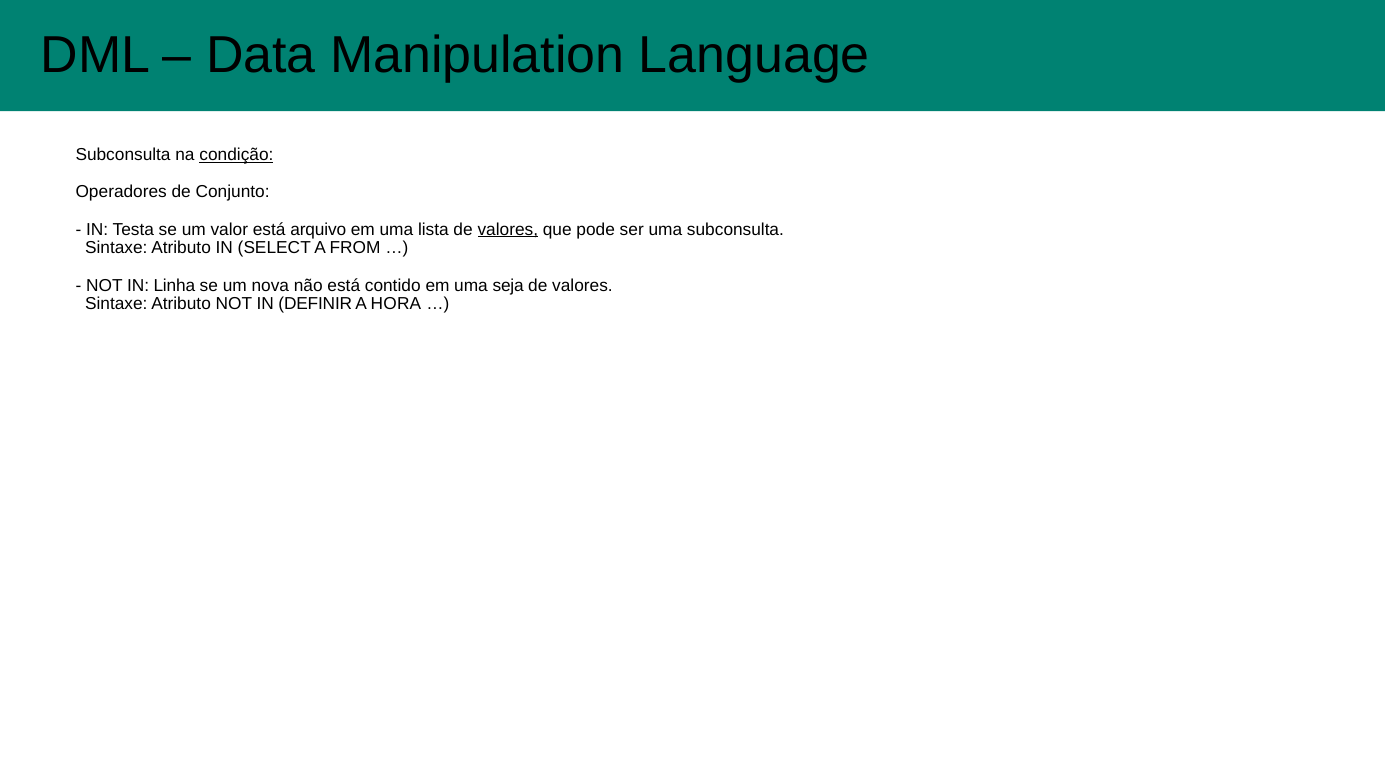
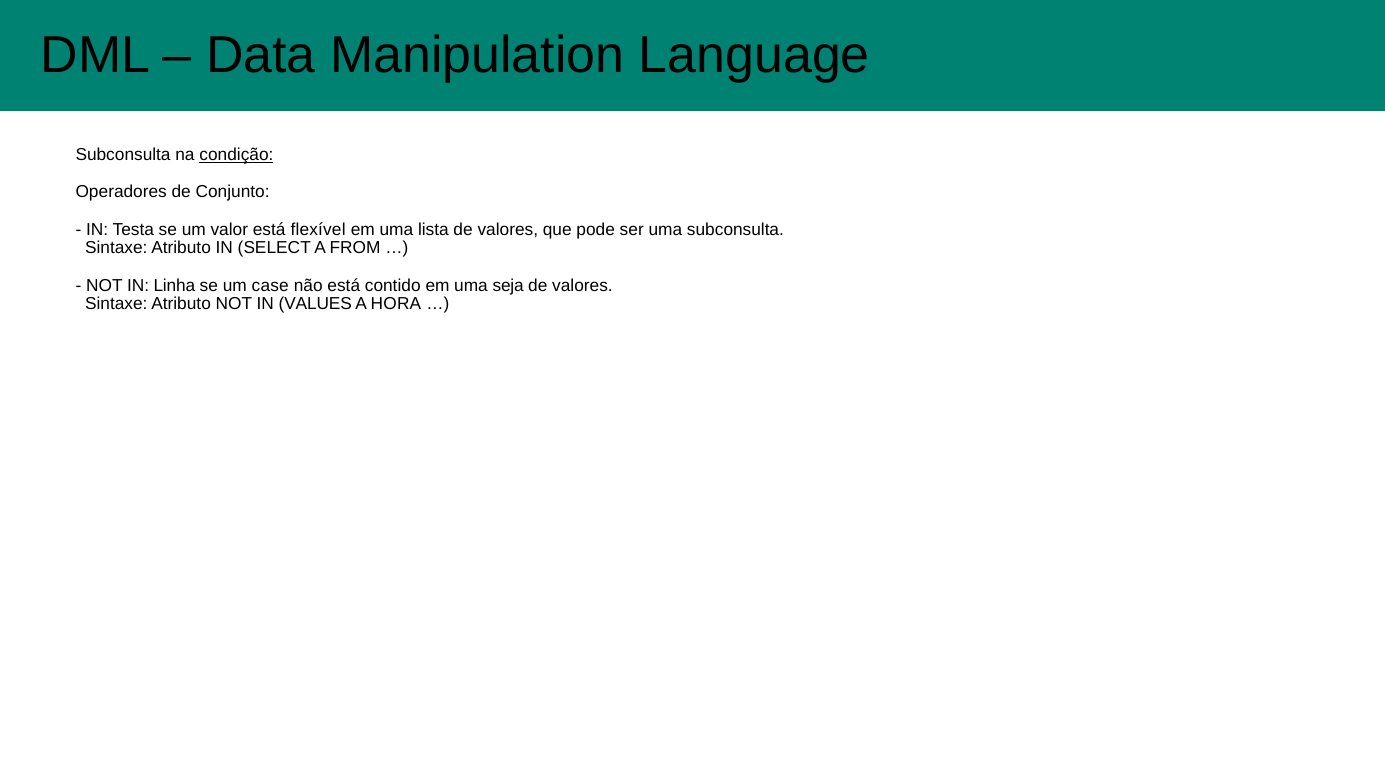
arquivo: arquivo -> flexível (318, 229)
valores underline: present -> none (508, 229)
nova: nova -> case (270, 286)
DEFINIR: DEFINIR -> VALUES (315, 304)
